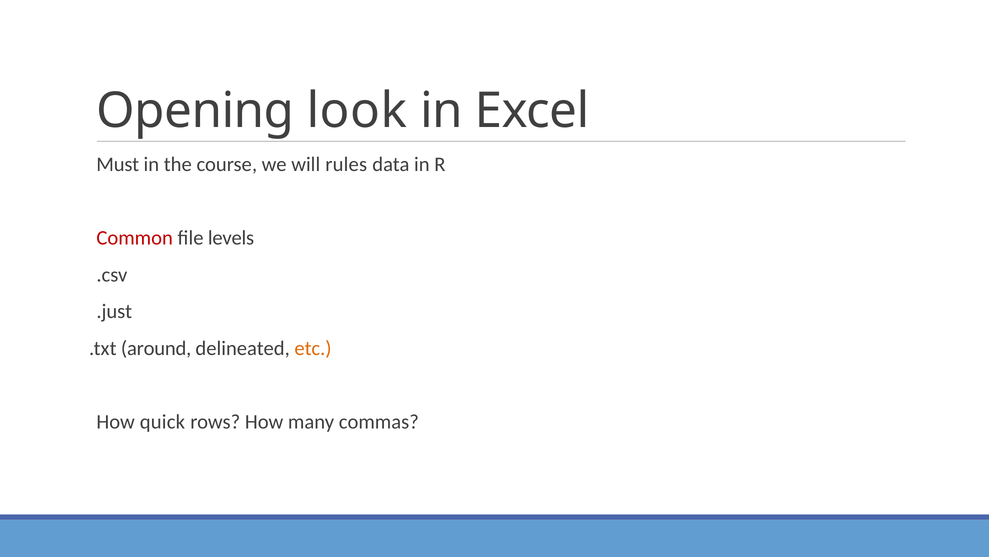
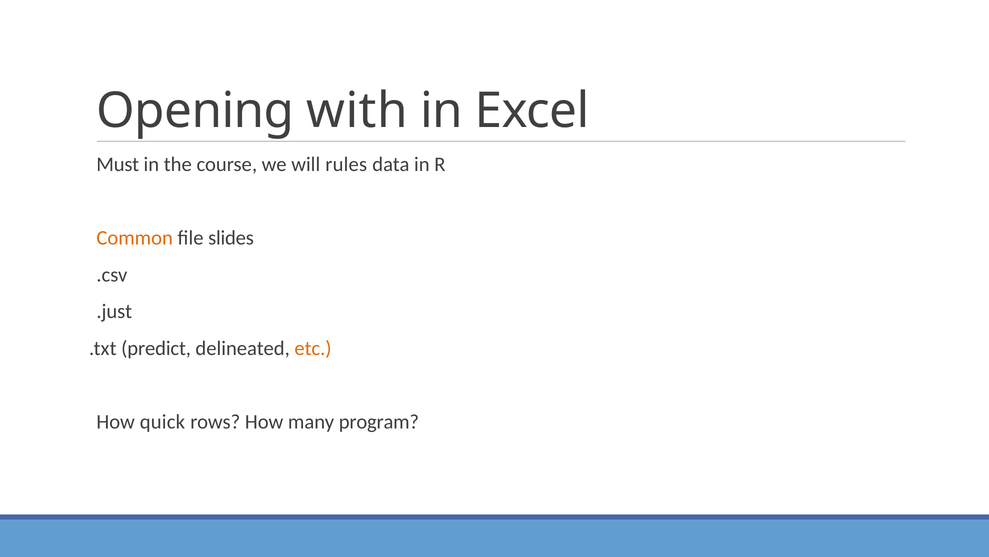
look: look -> with (357, 111)
Common colour: red -> orange (135, 238)
levels: levels -> slides (231, 238)
around: around -> predict (156, 348)
commas: commas -> program (379, 421)
